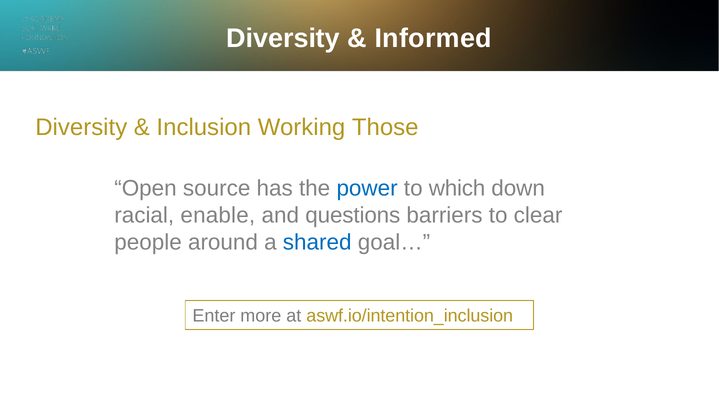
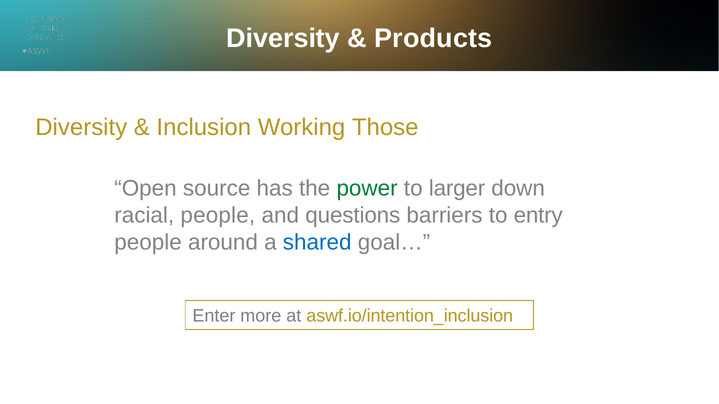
Informed: Informed -> Products (433, 39)
power colour: blue -> green (367, 188)
which: which -> larger (457, 188)
racial enable: enable -> people (218, 215)
clear: clear -> entry (538, 215)
